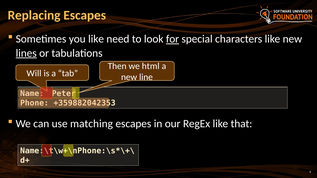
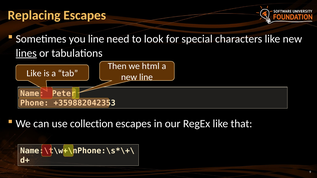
you like: like -> line (96, 39)
for underline: present -> none (173, 39)
Will: Will -> Like (34, 73)
matching: matching -> collection (92, 124)
